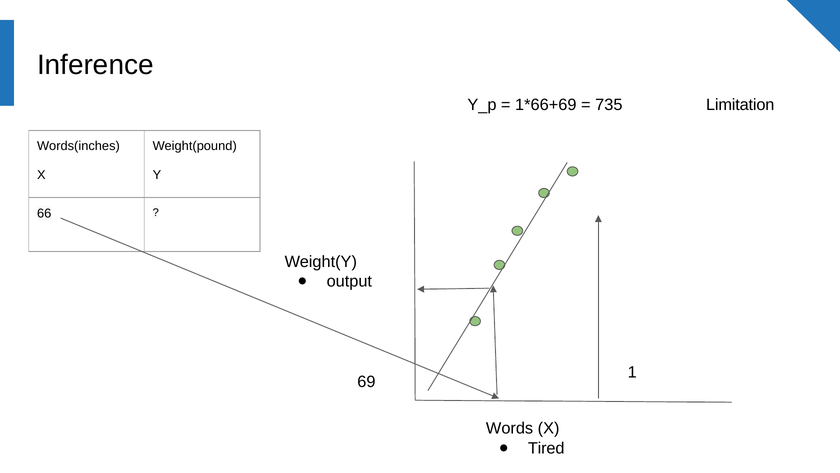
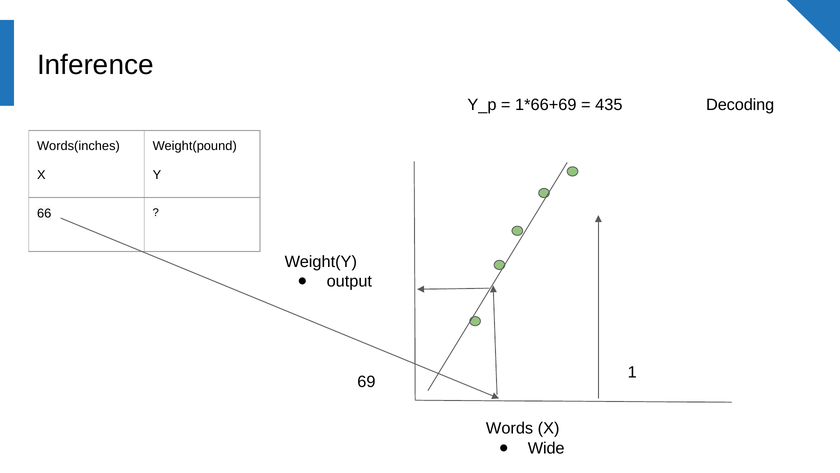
735: 735 -> 435 (609, 105)
Limitation: Limitation -> Decoding (740, 105)
Tired: Tired -> Wide (546, 448)
